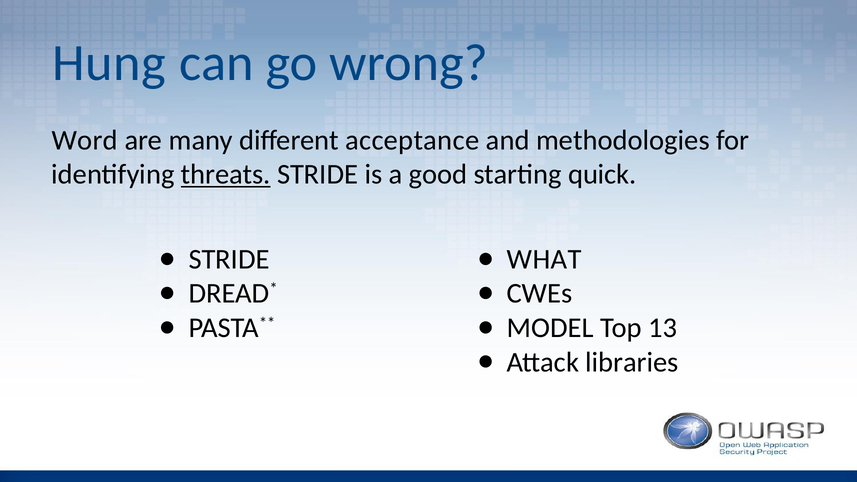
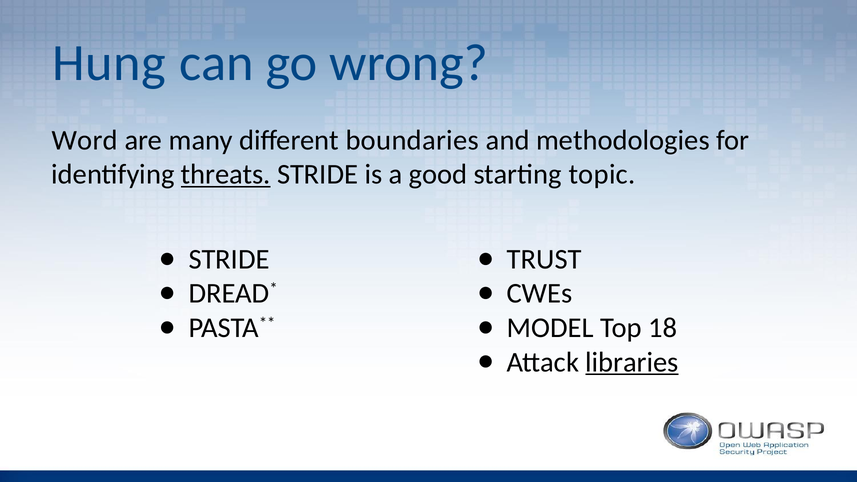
acceptance: acceptance -> boundaries (412, 140)
quick: quick -> topic (602, 174)
WHAT: WHAT -> TRUST (544, 259)
13: 13 -> 18 (663, 328)
libraries underline: none -> present (632, 362)
